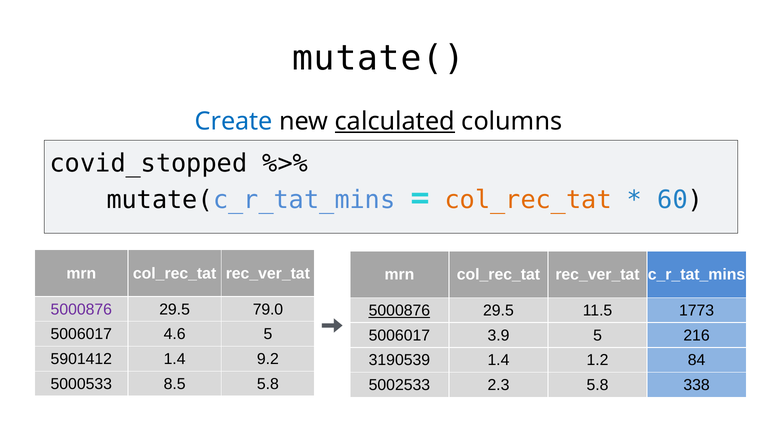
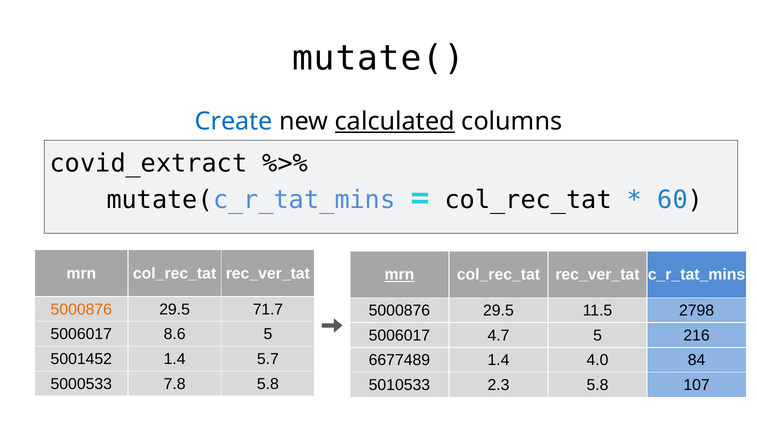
covid_stopped: covid_stopped -> covid_extract (149, 163)
col_rec_tat colour: orange -> black (528, 200)
mrn underline: none -> present (399, 275)
5000876 colour: purple -> orange (81, 309)
79.0: 79.0 -> 71.7 (268, 309)
5000876 underline: present -> none (399, 310)
1773: 1773 -> 2798 (697, 310)
4.6: 4.6 -> 8.6 (175, 334)
3.9: 3.9 -> 4.7 (498, 335)
5901412: 5901412 -> 5001452 (81, 359)
9.2: 9.2 -> 5.7 (268, 359)
3190539: 3190539 -> 6677489 (399, 360)
1.2: 1.2 -> 4.0 (598, 360)
8.5: 8.5 -> 7.8 (175, 384)
5002533: 5002533 -> 5010533 (399, 385)
338: 338 -> 107 (697, 385)
